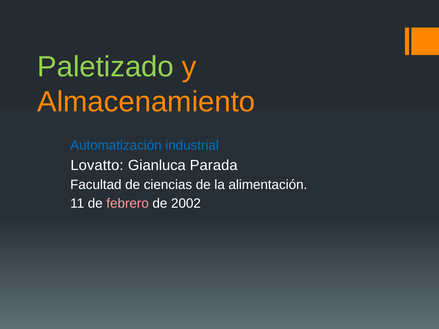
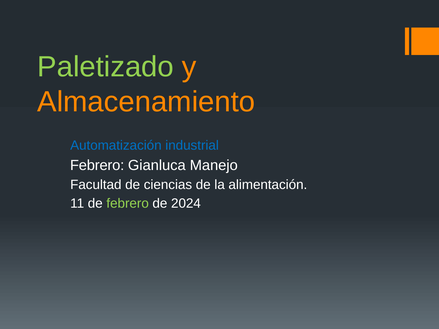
Lovatto: Lovatto -> Febrero (97, 166)
Parada: Parada -> Manejo (214, 166)
febrero colour: pink -> light green (128, 204)
2002: 2002 -> 2024 (186, 204)
